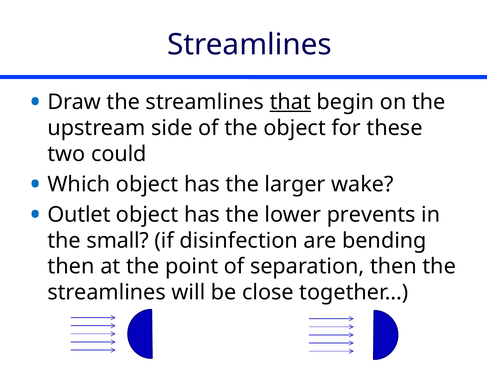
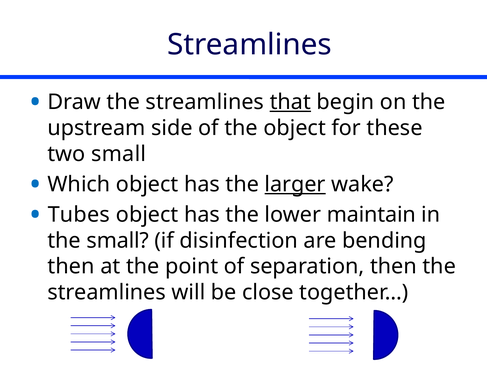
two could: could -> small (119, 154)
larger underline: none -> present (295, 184)
Outlet: Outlet -> Tubes (79, 215)
prevents: prevents -> maintain (371, 215)
